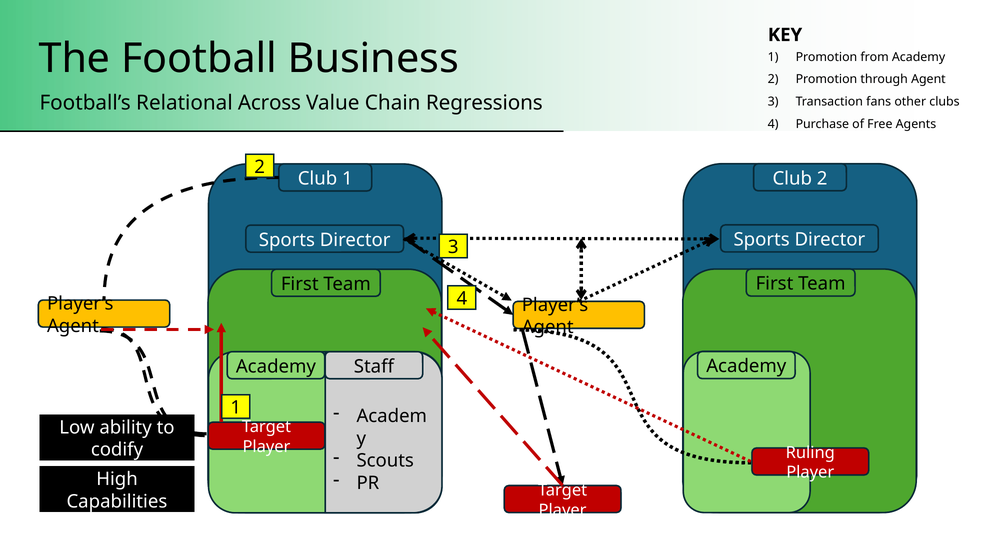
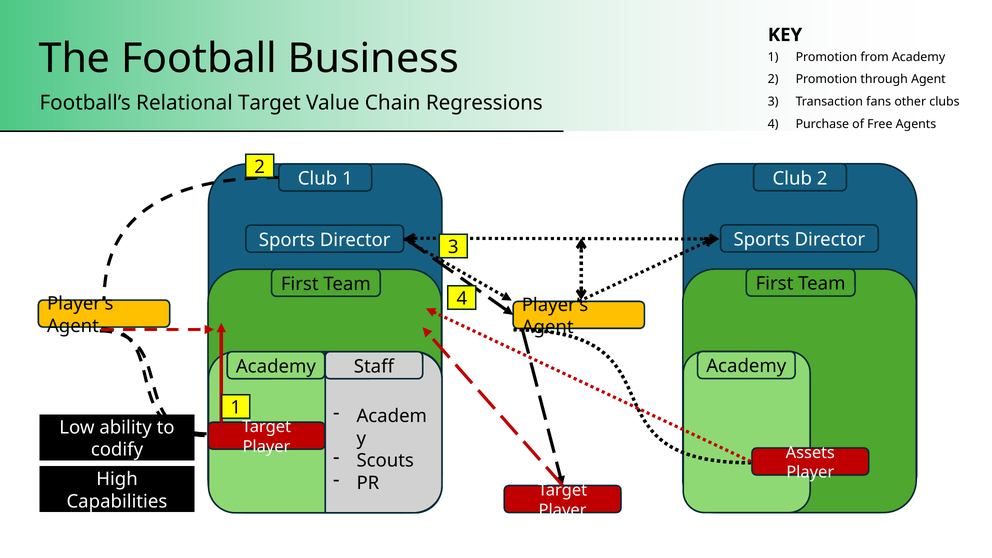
Relational Across: Across -> Target (269, 103)
Ruling: Ruling -> Assets (810, 453)
